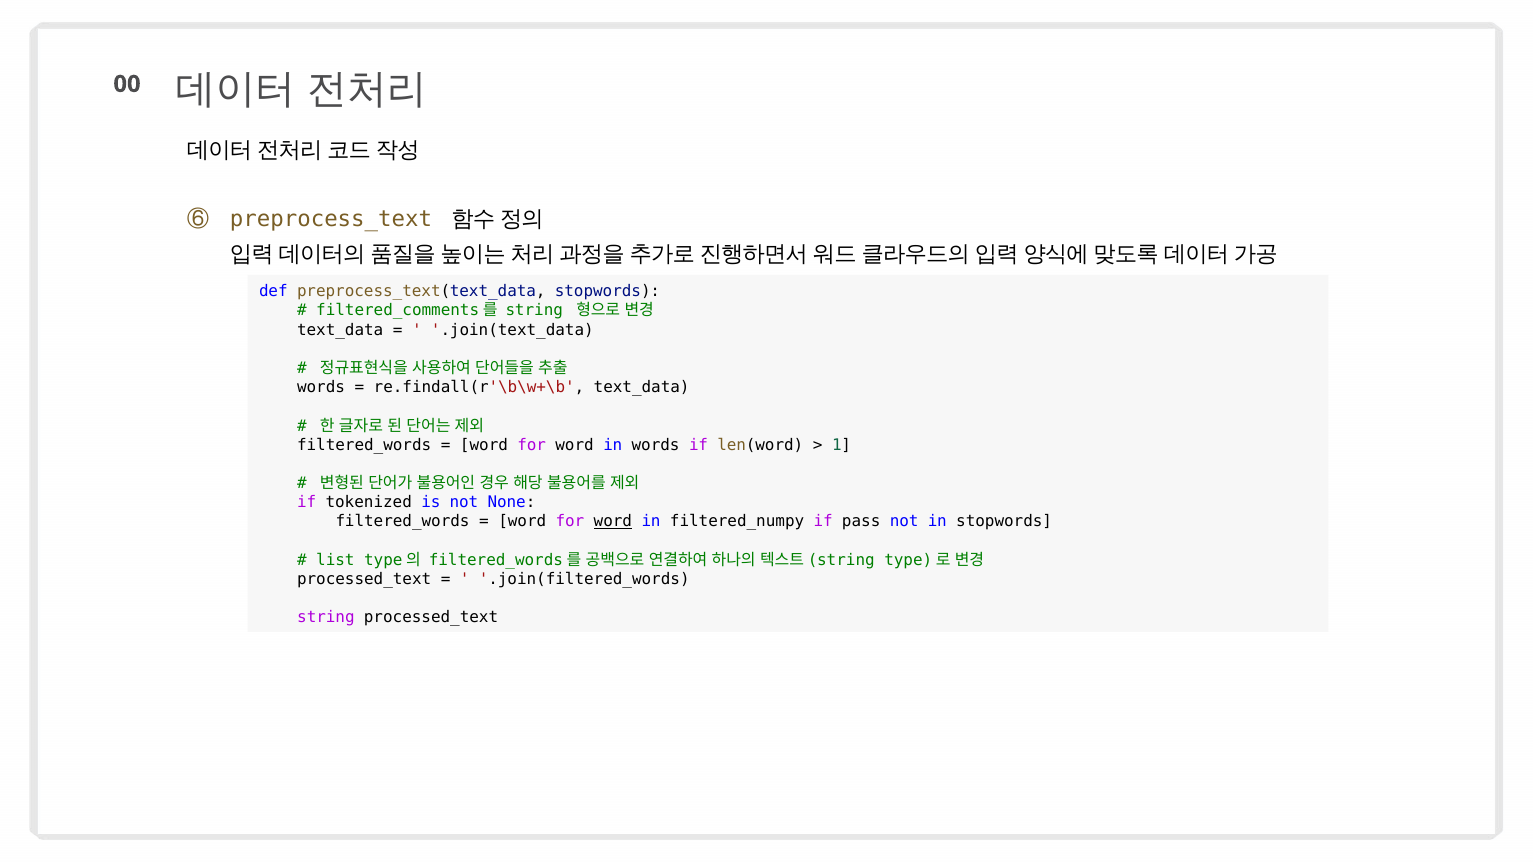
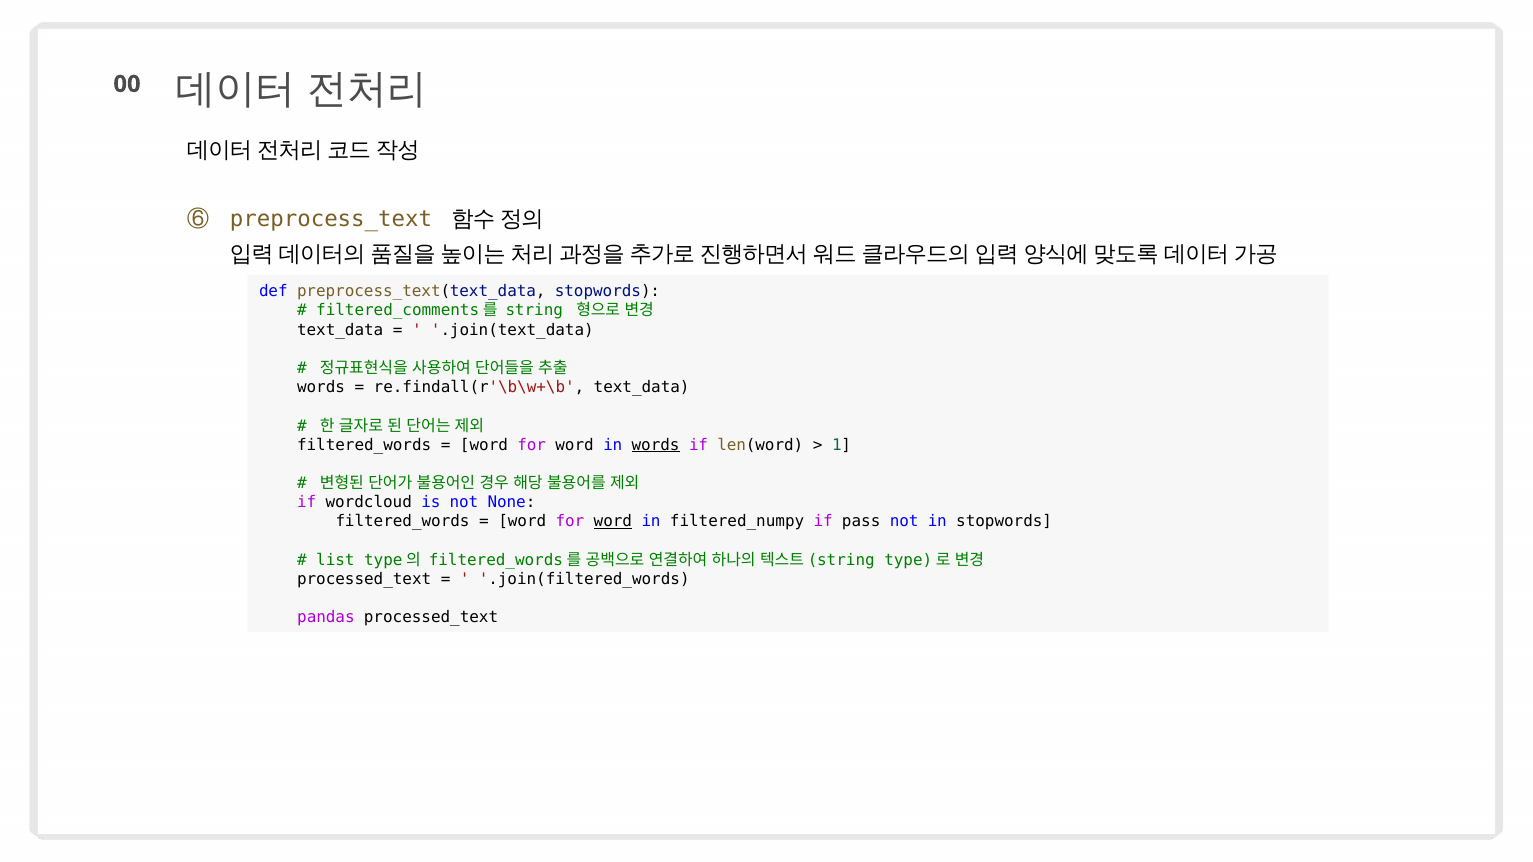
words underline: none -> present (656, 445)
tokenized: tokenized -> wordcloud (369, 503)
string: string -> pandas (326, 618)
